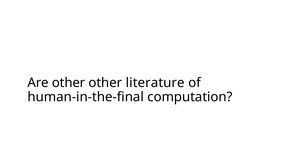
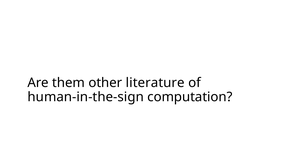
Are other: other -> them (68, 83)
human-in-the-final: human-in-the-final -> human-in-the-sign (86, 97)
